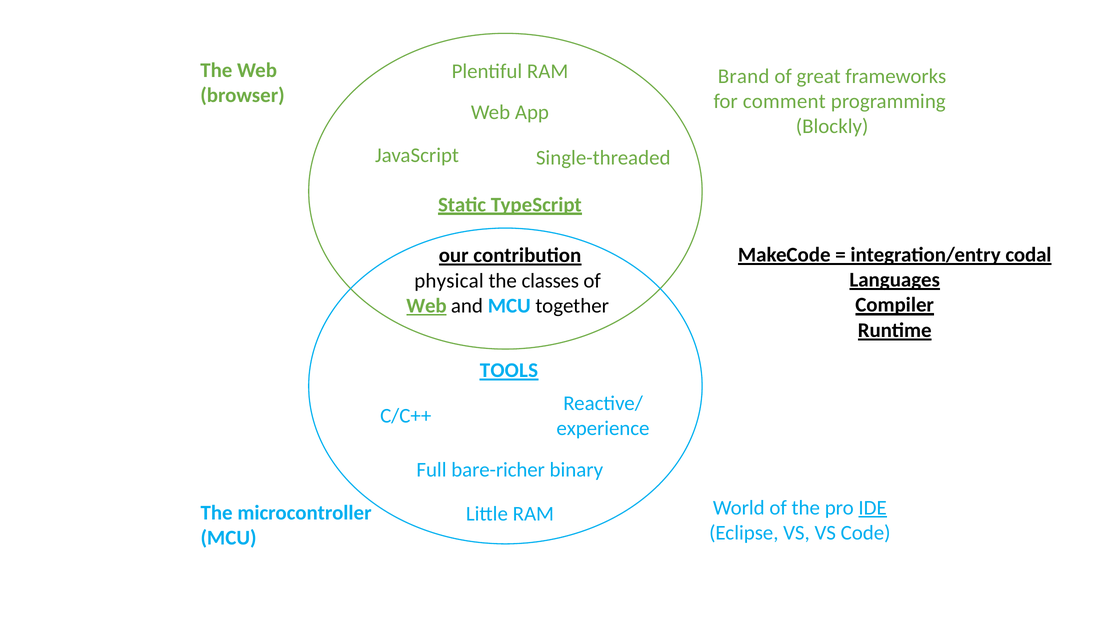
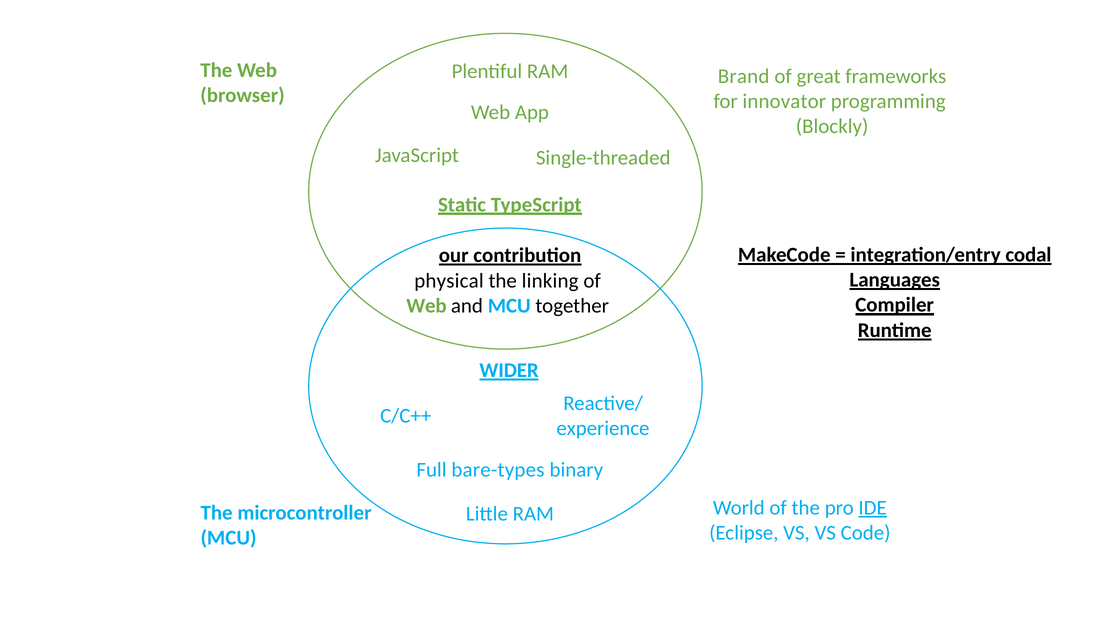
comment: comment -> innovator (784, 101)
classes: classes -> linking (550, 281)
Web underline: present -> none (426, 306)
TOOLS: TOOLS -> WIDER (509, 370)
bare-richer: bare-richer -> bare-types (498, 470)
